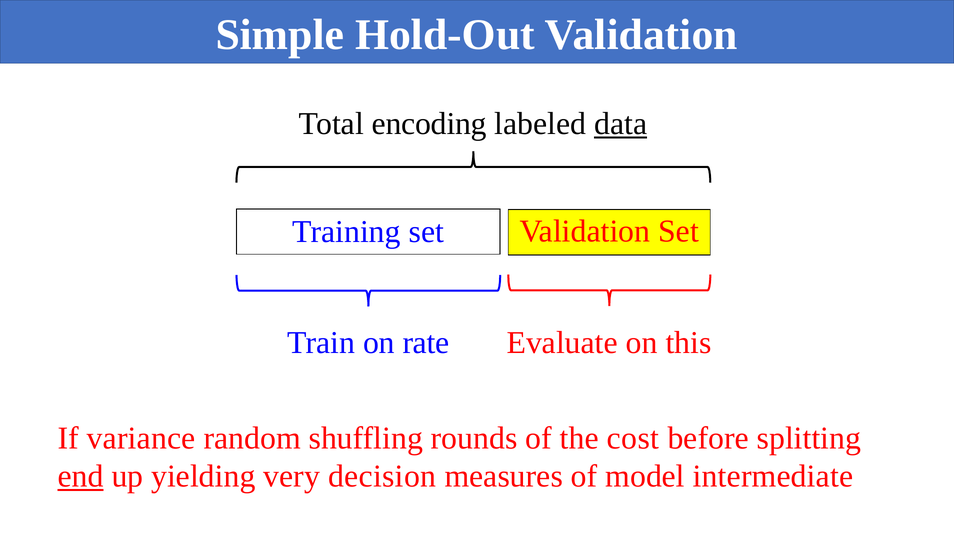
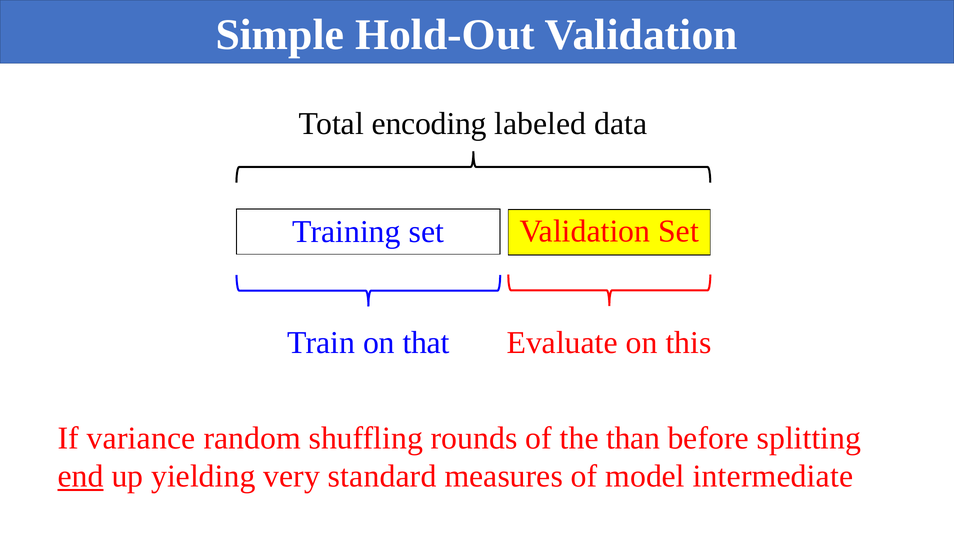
data underline: present -> none (621, 124)
rate: rate -> that (426, 342)
cost: cost -> than (633, 438)
decision: decision -> standard (382, 476)
